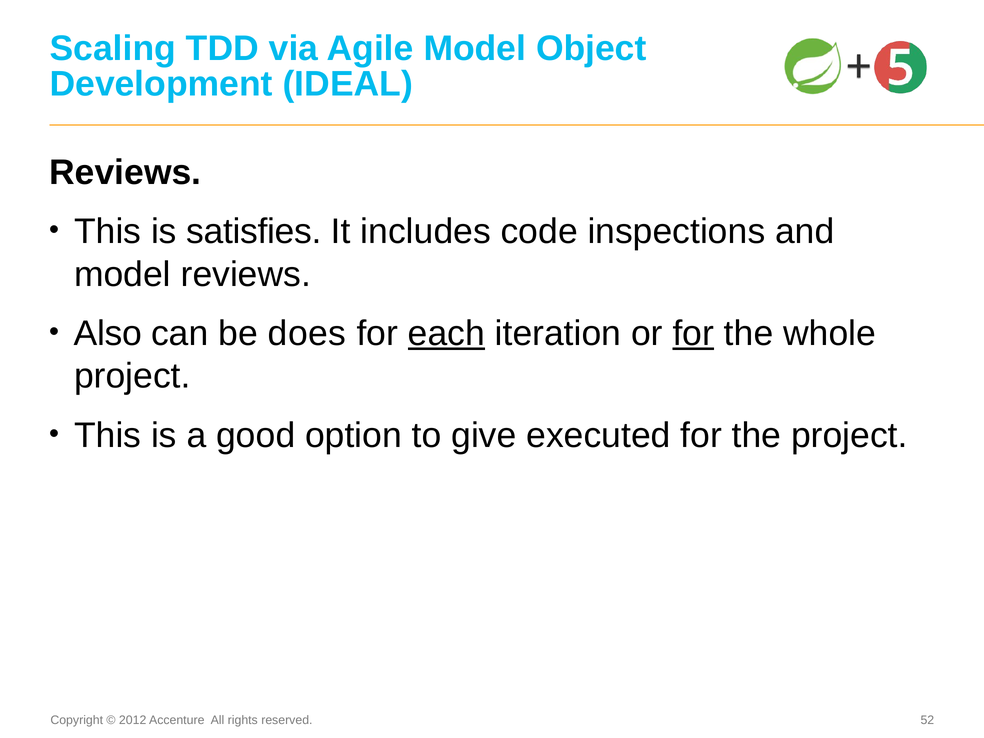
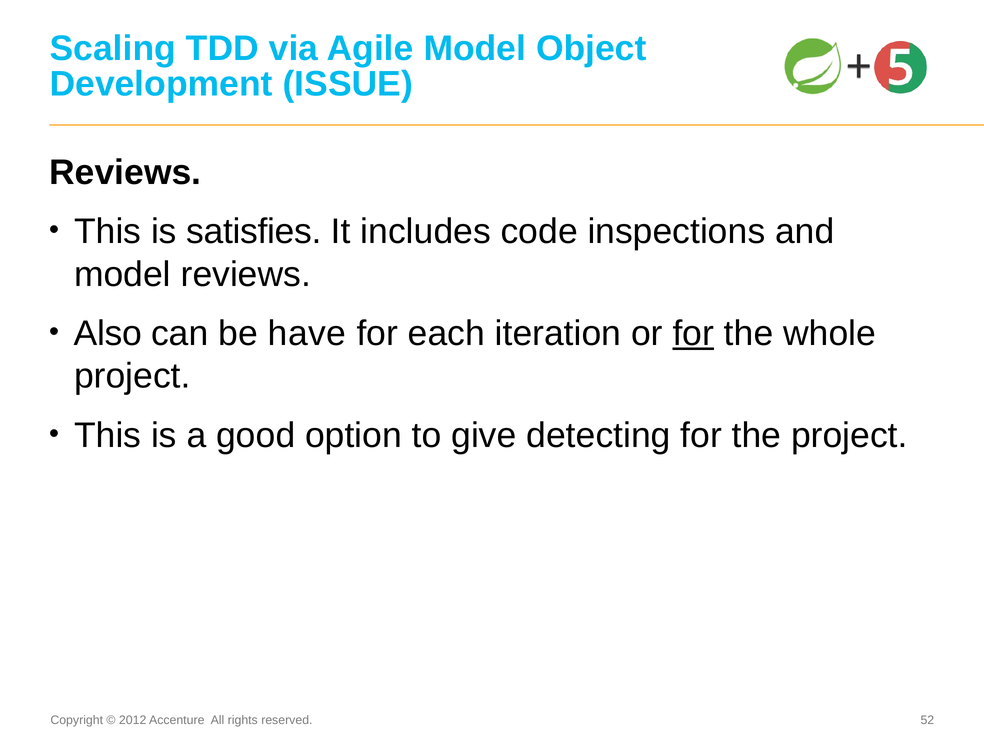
IDEAL: IDEAL -> ISSUE (348, 84)
does: does -> have (307, 333)
each underline: present -> none (446, 333)
executed: executed -> detecting (598, 435)
